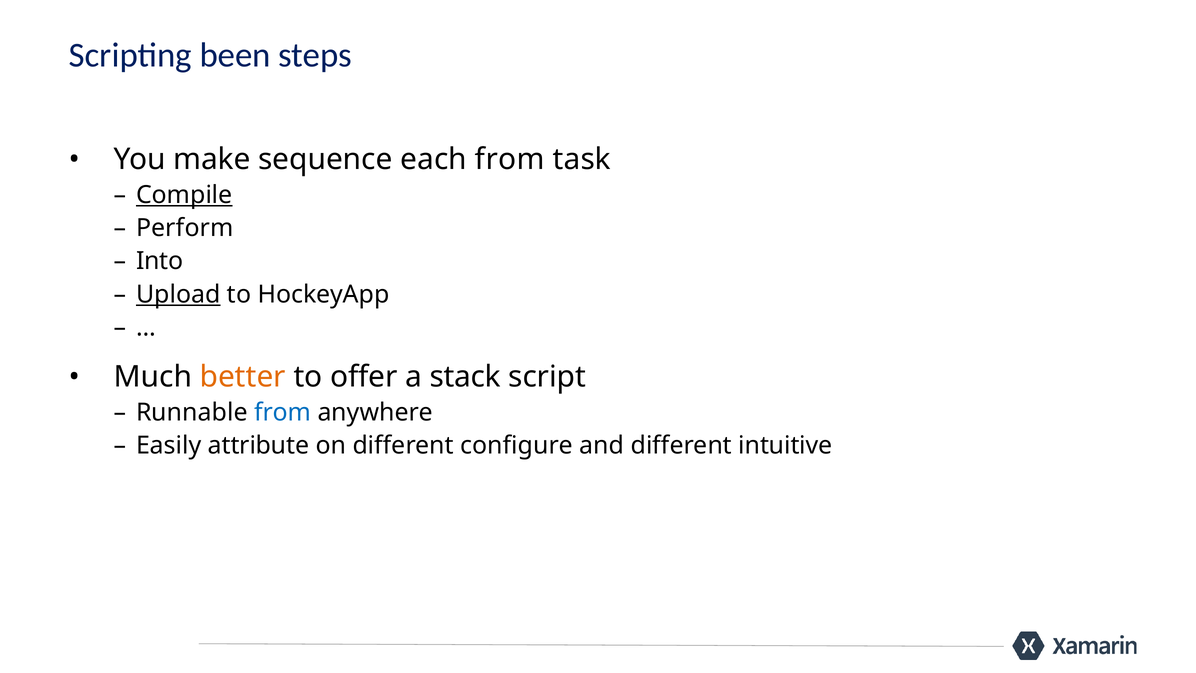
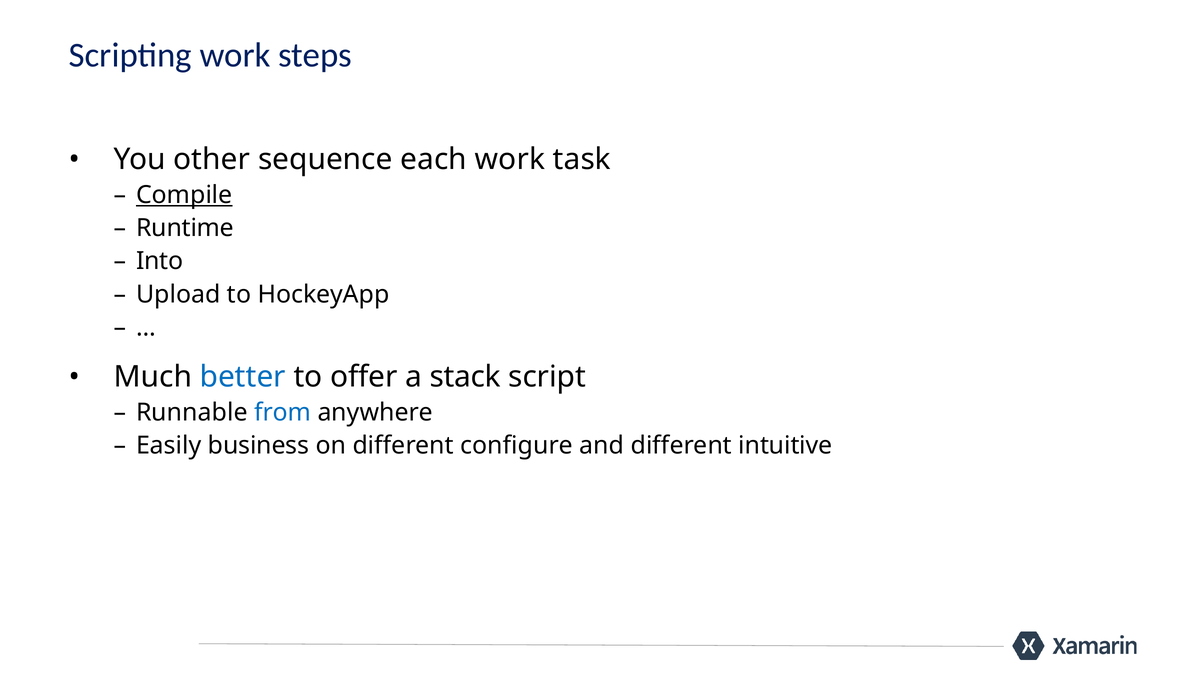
Scripting been: been -> work (235, 55)
make: make -> other (212, 159)
each from: from -> work (510, 159)
Perform: Perform -> Runtime (185, 228)
Upload underline: present -> none (178, 294)
better colour: orange -> blue (243, 377)
attribute: attribute -> business (259, 445)
